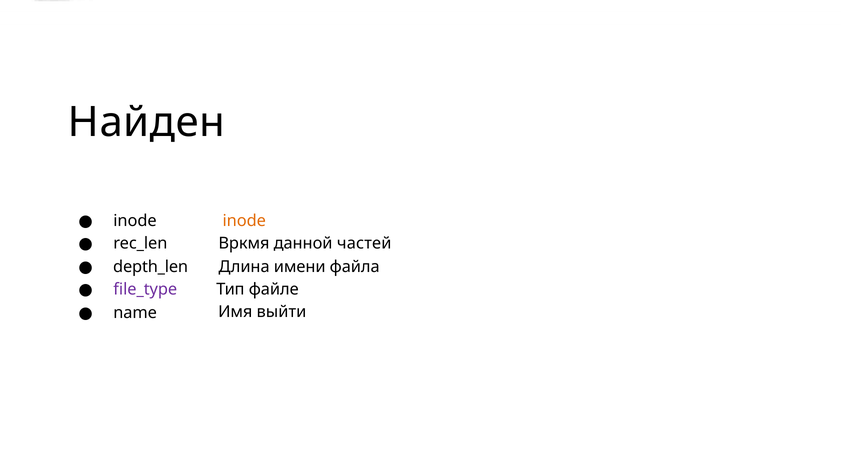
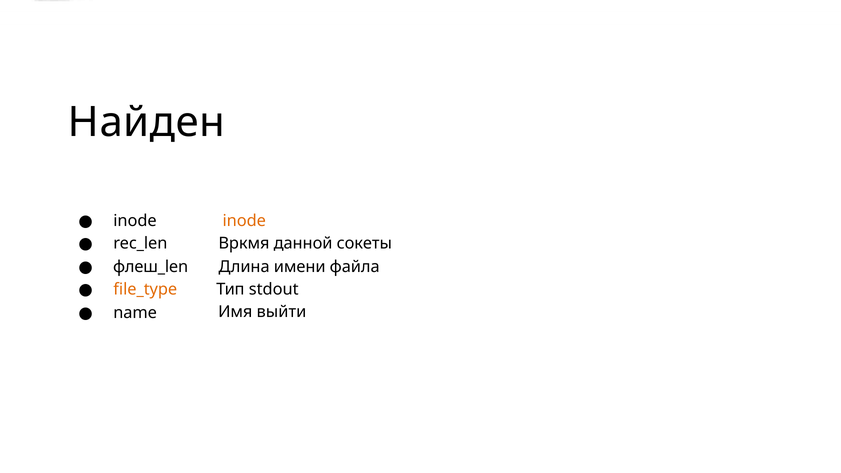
частей: частей -> сокеты (364, 243)
depth_len: depth_len -> флеш_len (151, 267)
ﬁle_type colour: purple -> orange (145, 290)
файле: файле -> stdout (274, 290)
